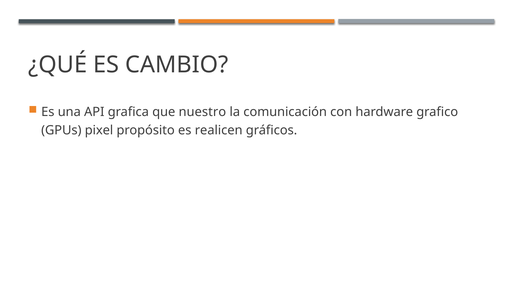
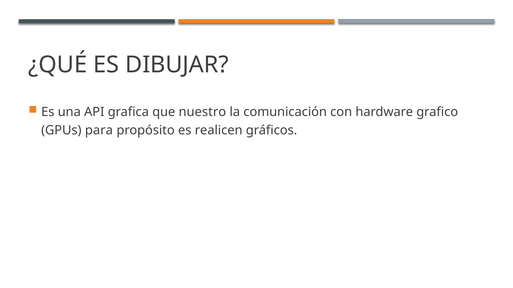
CAMBIO: CAMBIO -> DIBUJAR (177, 65)
pixel: pixel -> para (99, 131)
